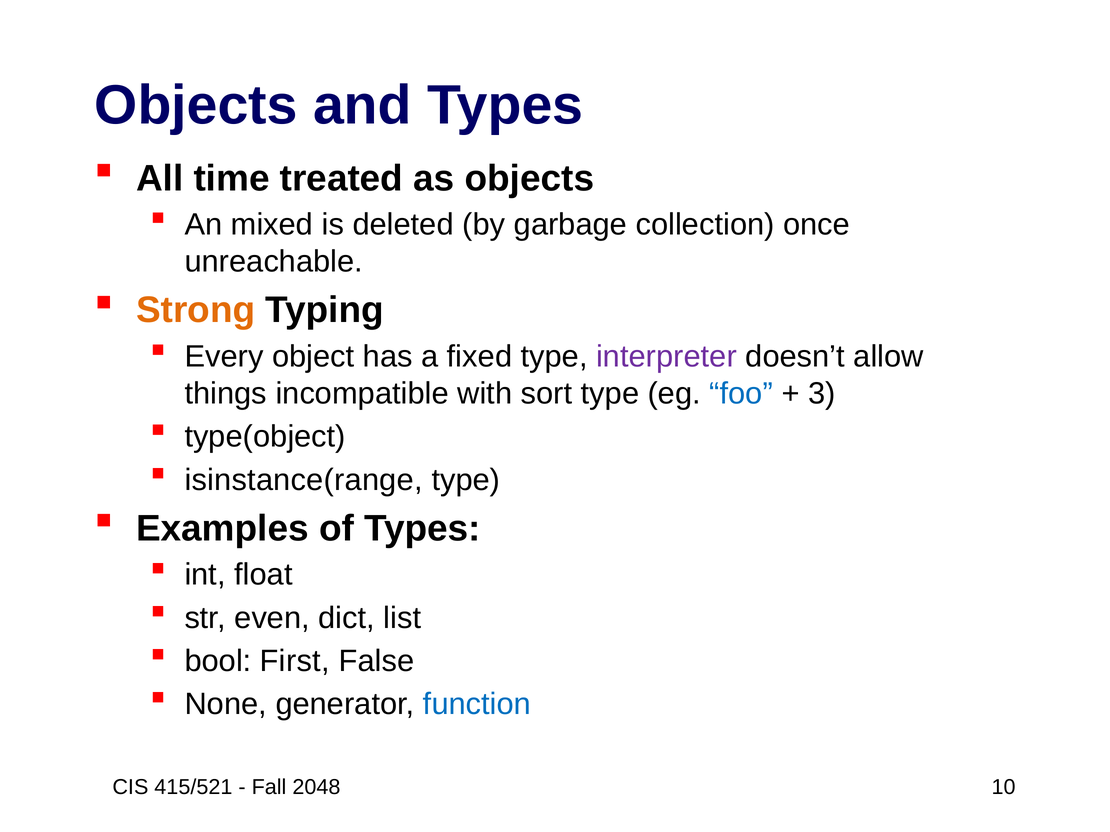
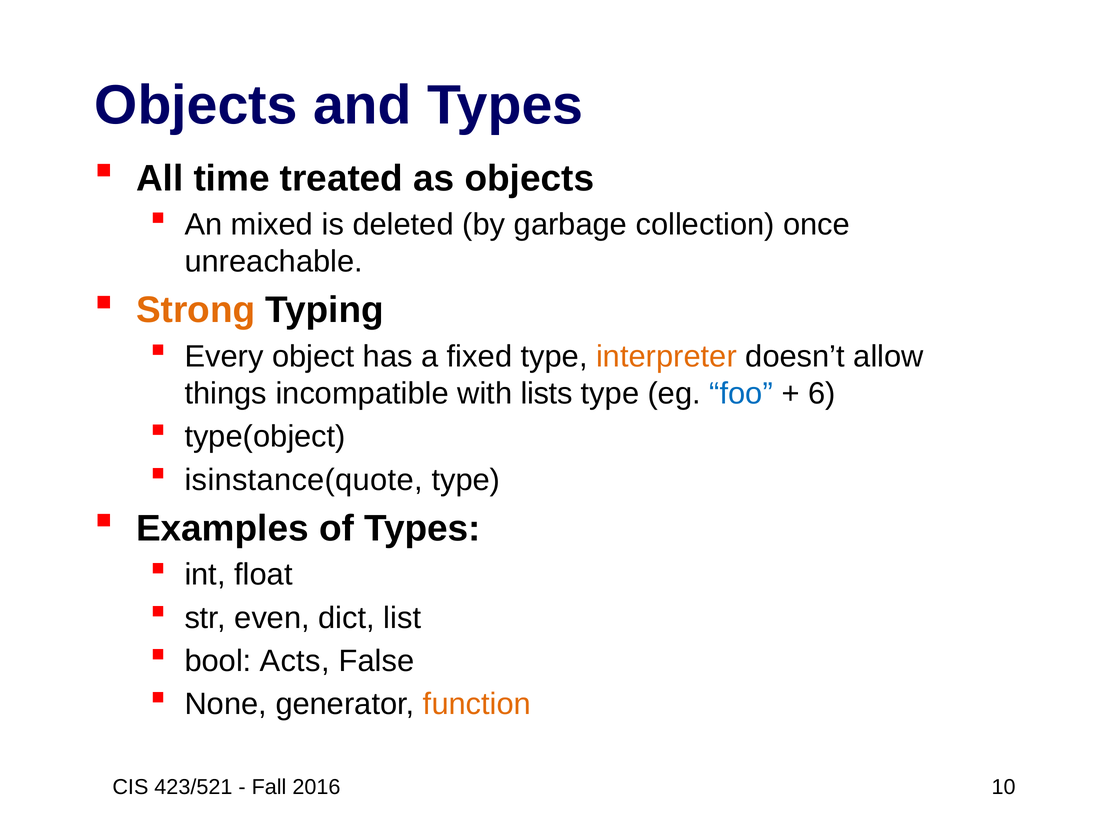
interpreter colour: purple -> orange (666, 357)
sort: sort -> lists (547, 394)
3: 3 -> 6 (822, 394)
isinstance(range: isinstance(range -> isinstance(quote (304, 480)
First: First -> Acts (295, 661)
function colour: blue -> orange (477, 705)
415/521: 415/521 -> 423/521 (193, 788)
2048: 2048 -> 2016 (316, 788)
